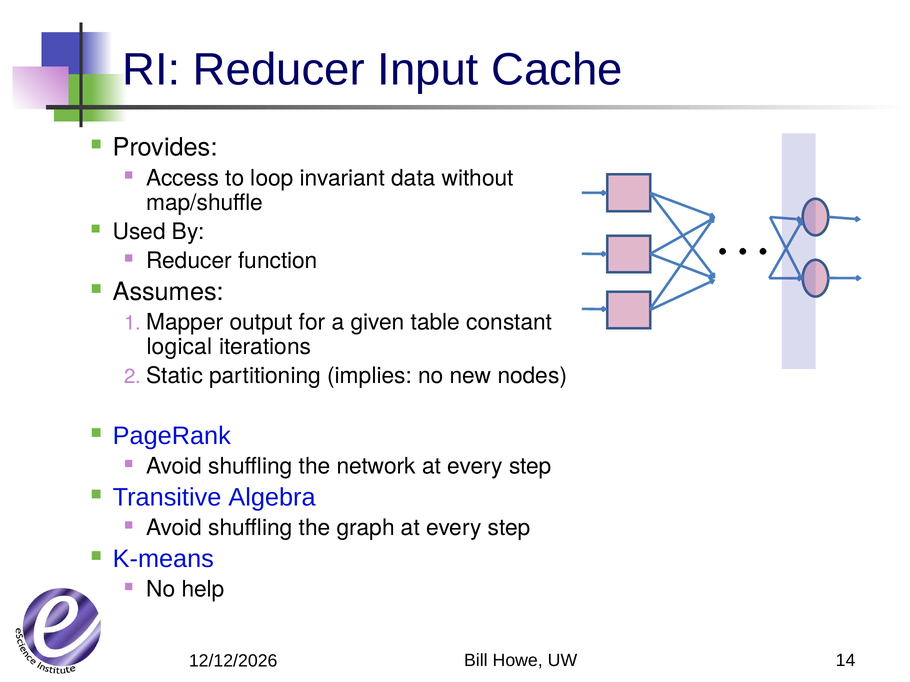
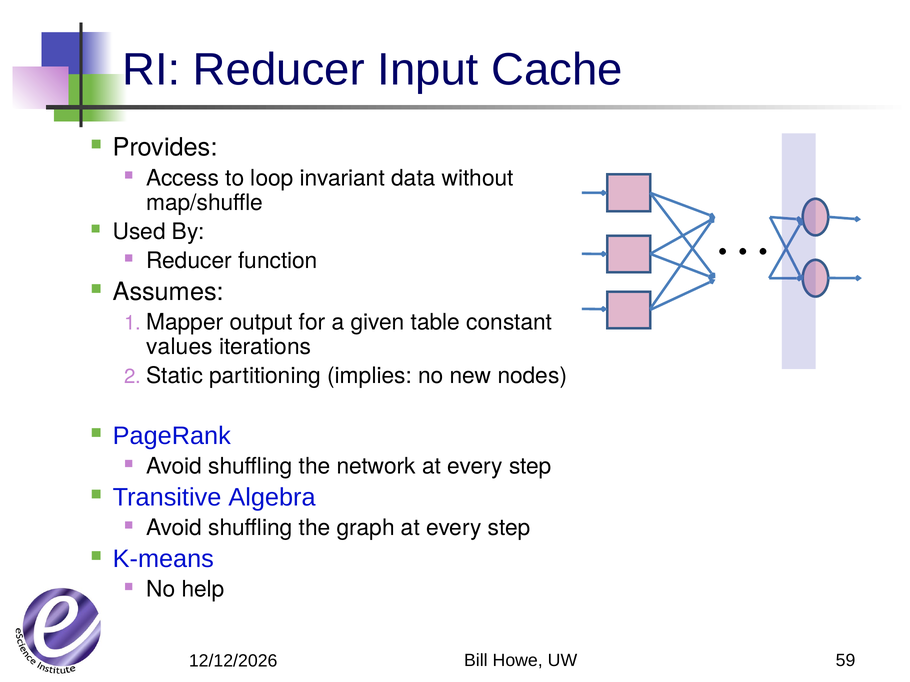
logical: logical -> values (179, 347)
14: 14 -> 59 (846, 661)
